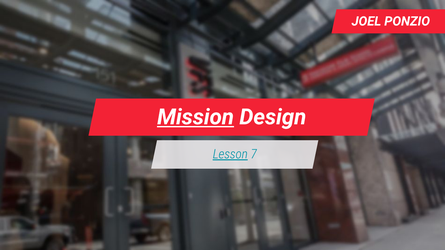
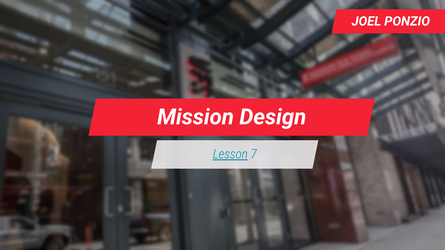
Mission underline: present -> none (195, 117)
